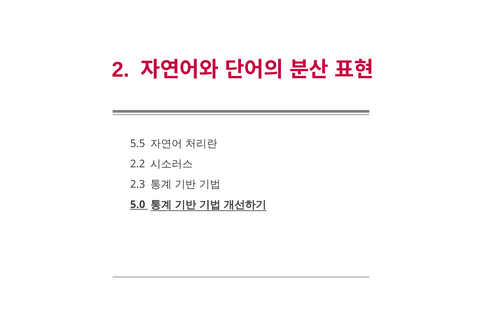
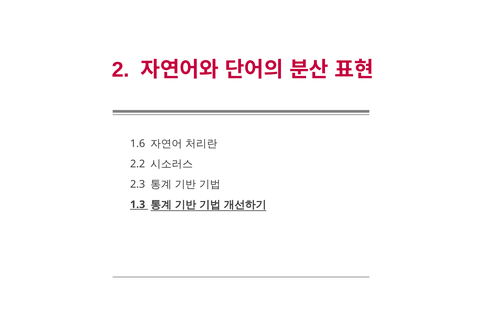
5.5: 5.5 -> 1.6 (138, 144)
5.0: 5.0 -> 1.3 (138, 205)
